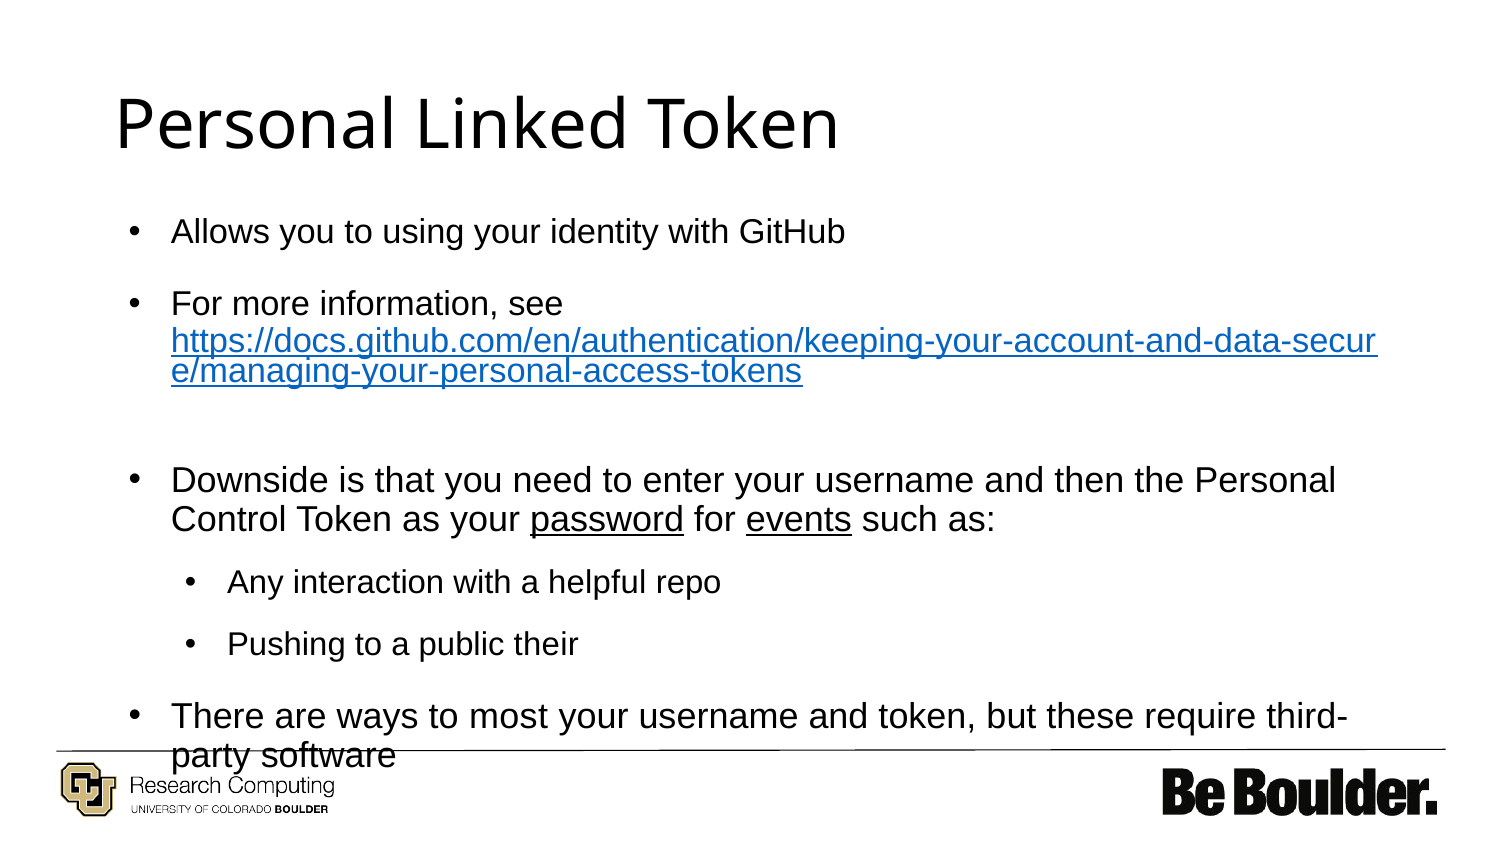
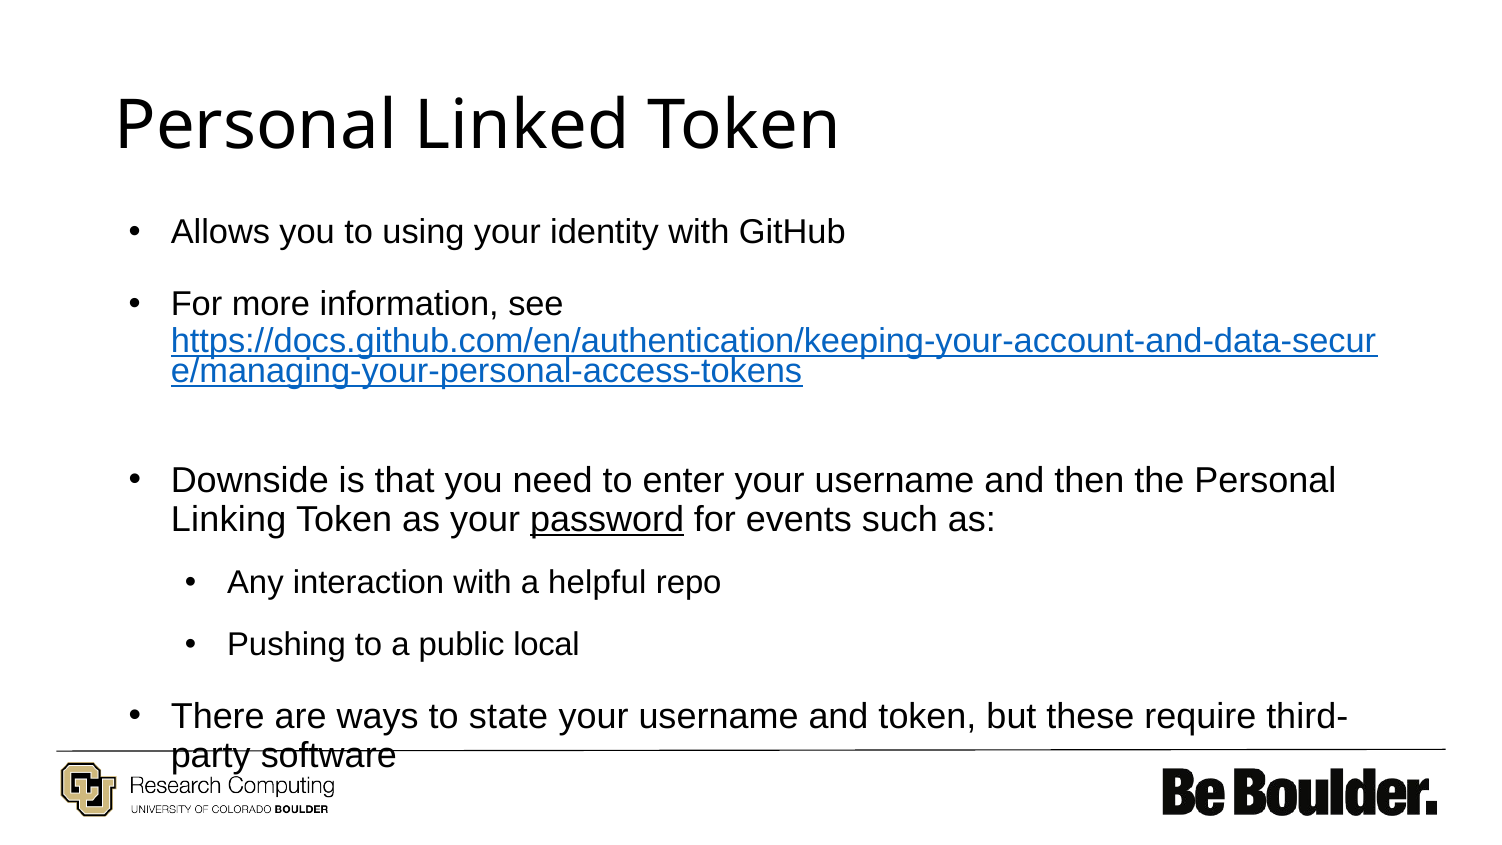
Control: Control -> Linking (229, 519)
events underline: present -> none (799, 519)
their: their -> local (547, 645)
most: most -> state (509, 717)
